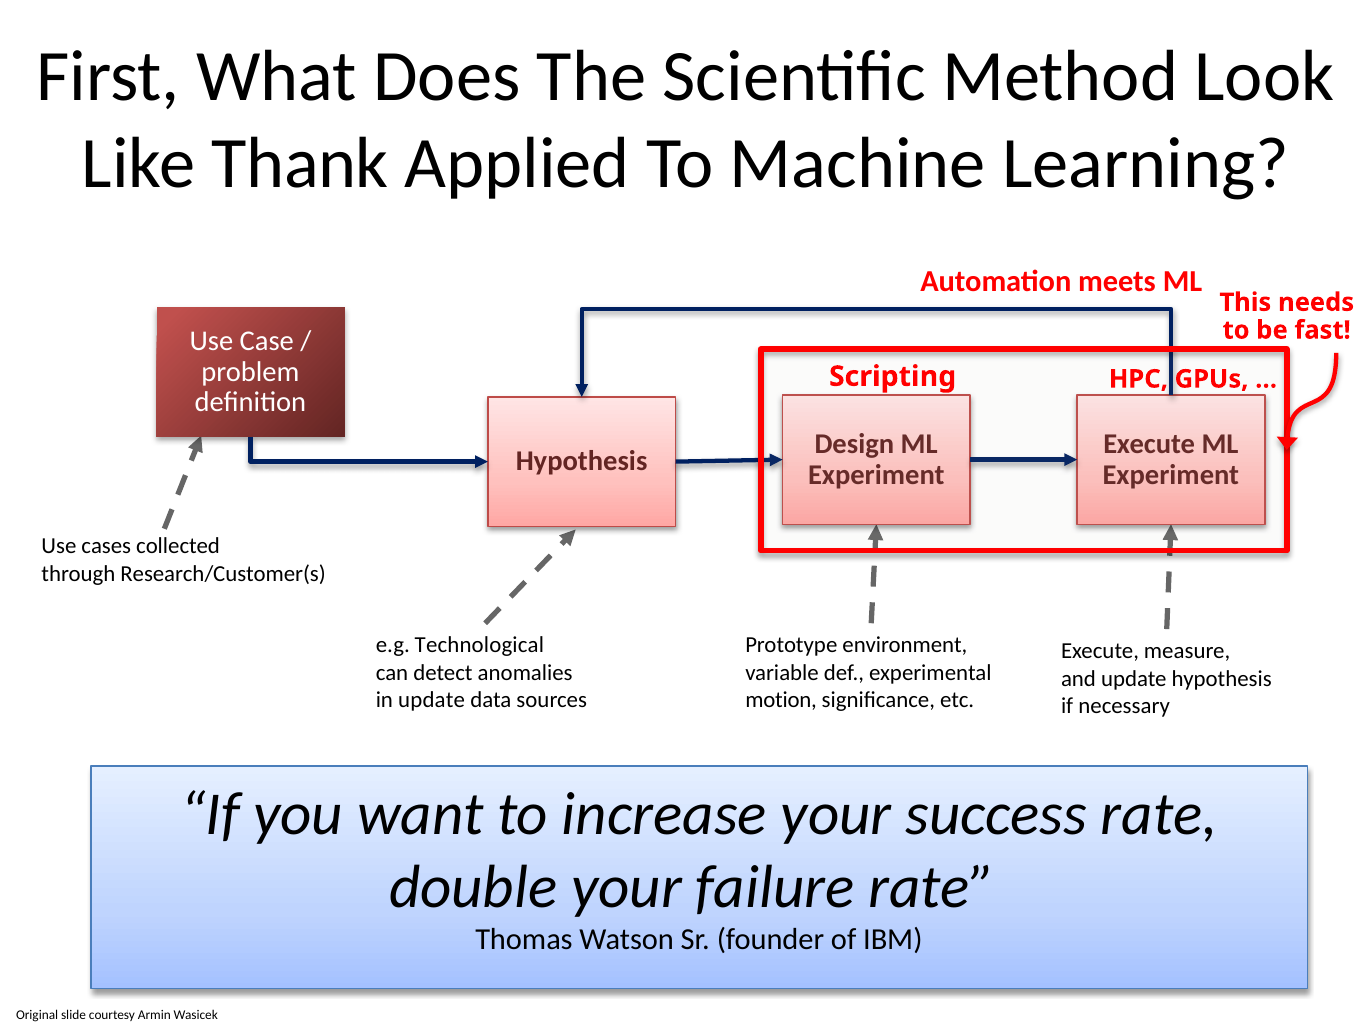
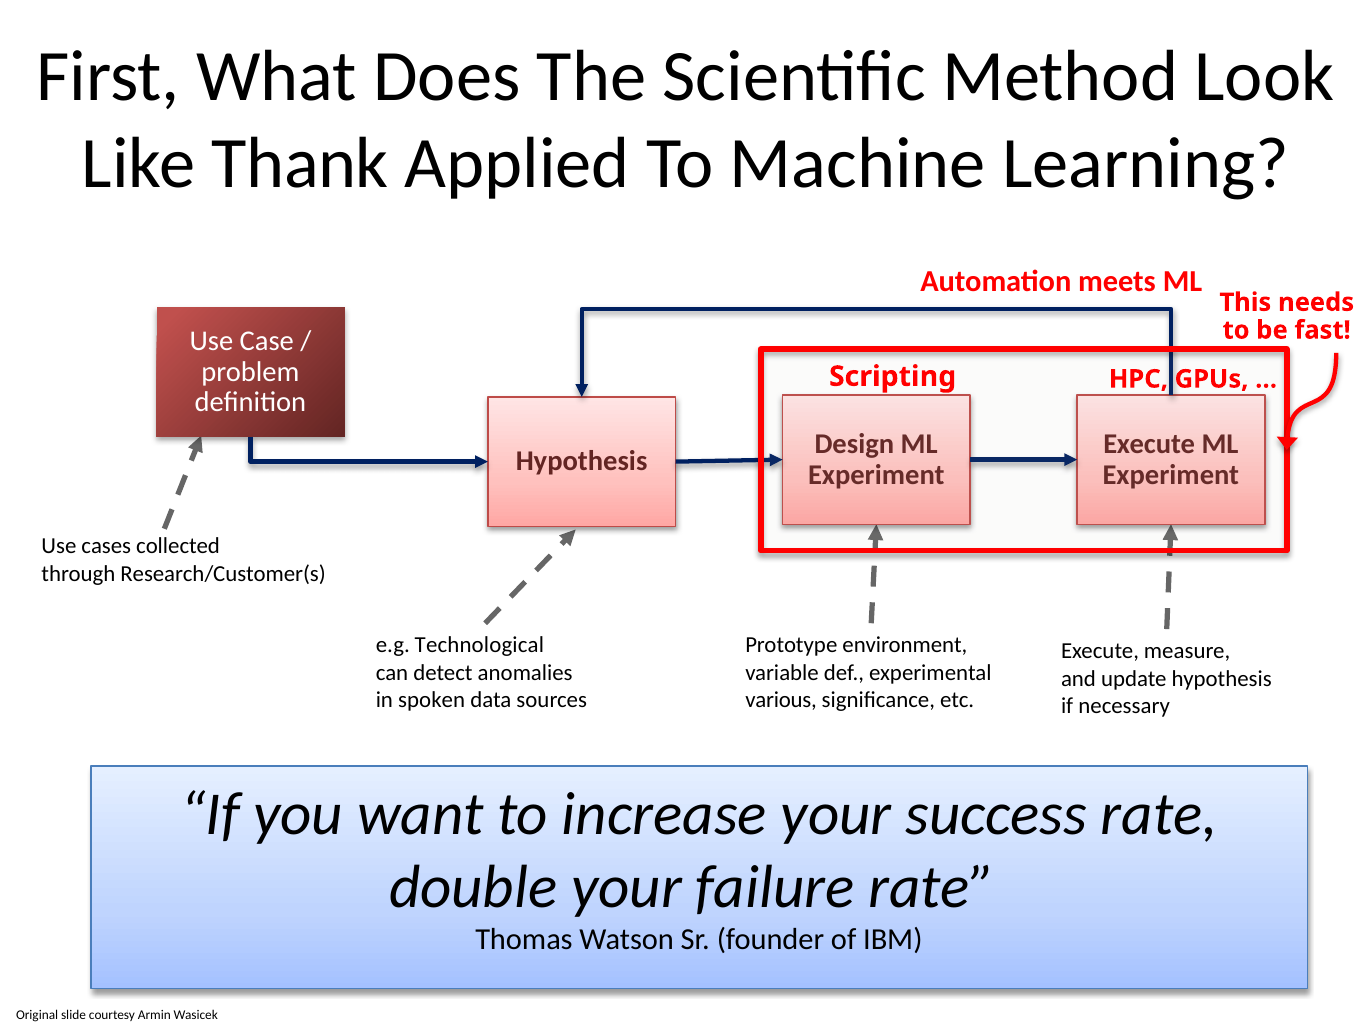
in update: update -> spoken (432, 700)
motion: motion -> various (781, 700)
